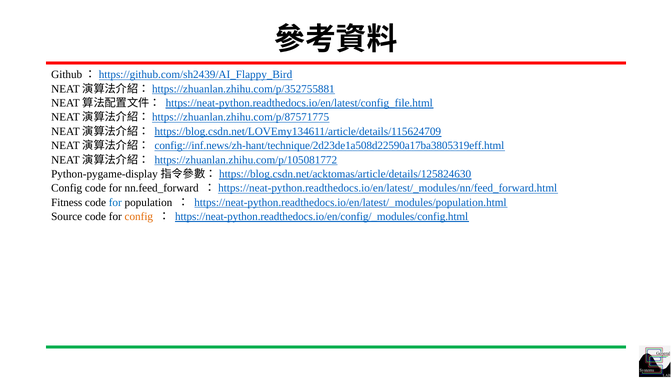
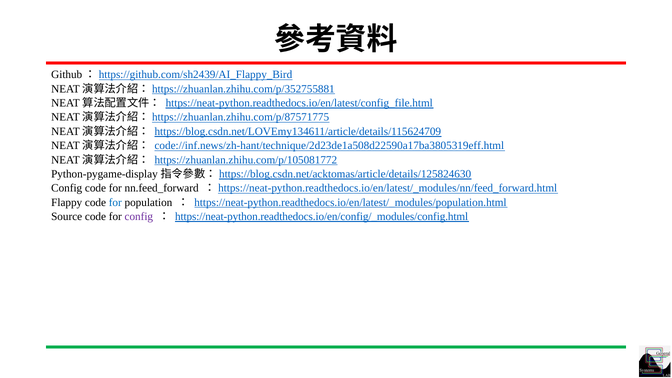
config://inf.news/zh-hant/technique/2d23de1a508d22590a17ba3805319eff.html: config://inf.news/zh-hant/technique/2d23de1a508d22590a17ba3805319eff.html -> code://inf.news/zh-hant/technique/2d23de1a508d22590a17ba3805319eff.html (329, 146)
Fitness: Fitness -> Flappy (67, 202)
config colour: orange -> purple (139, 217)
